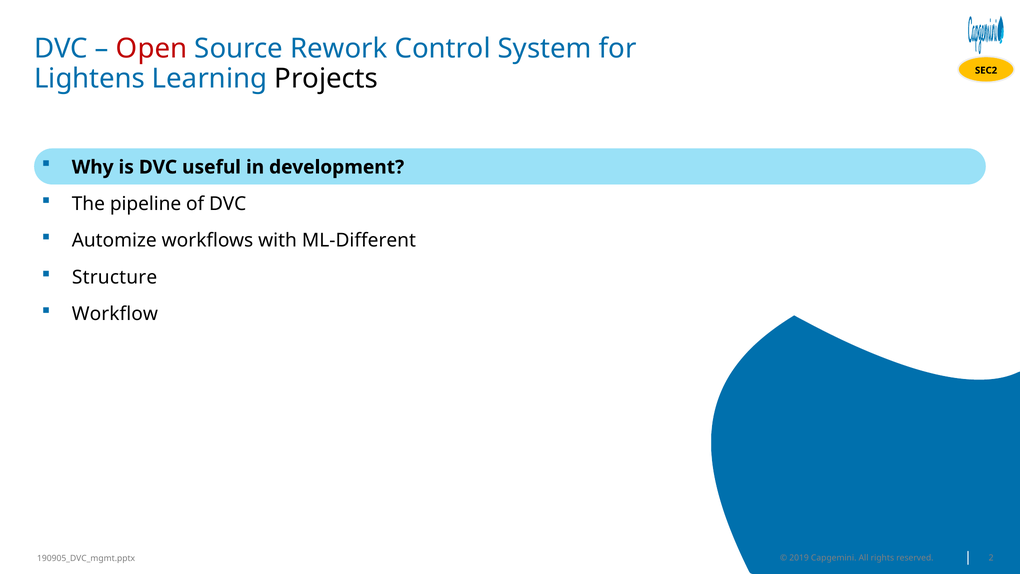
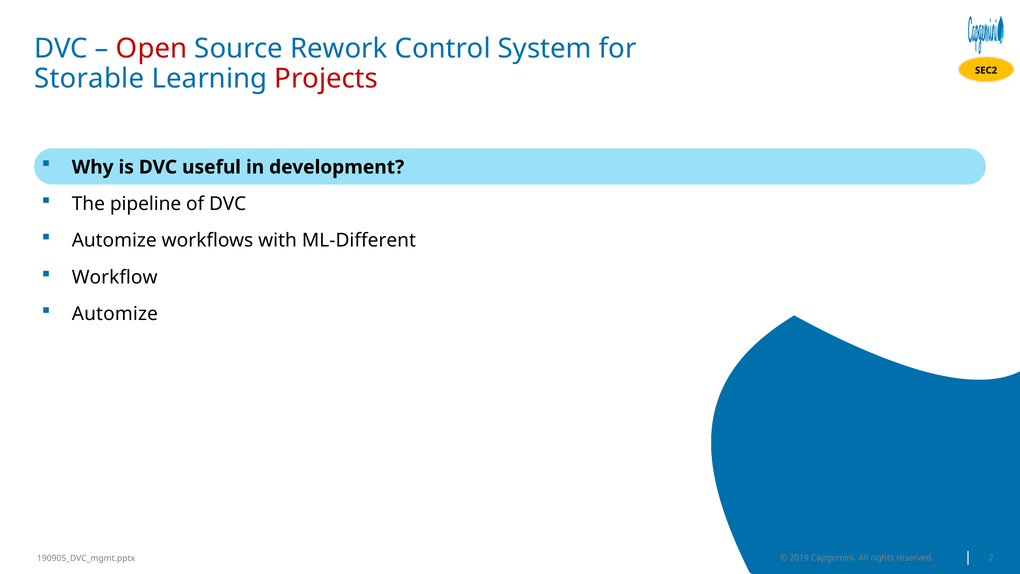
Lightens: Lightens -> Storable (89, 78)
Projects colour: black -> red (326, 78)
Structure: Structure -> Workflow (115, 277)
Workflow: Workflow -> Automize (115, 314)
